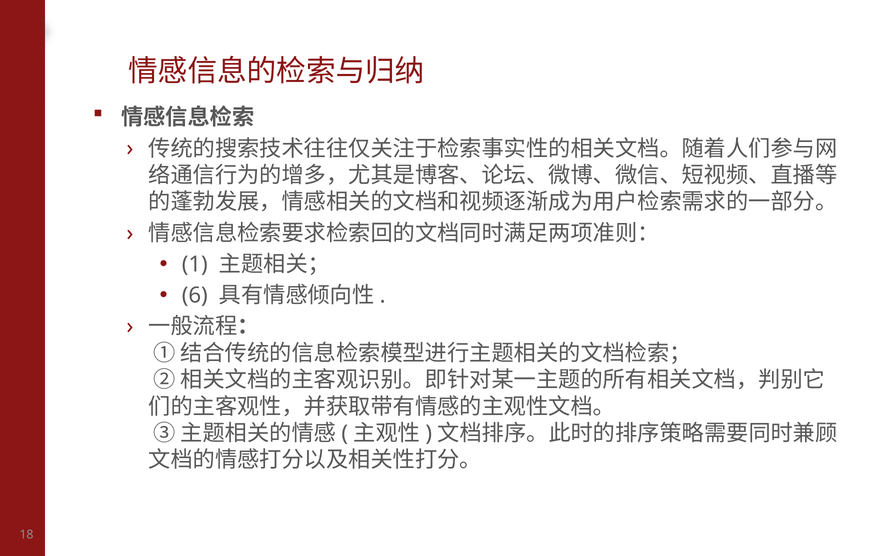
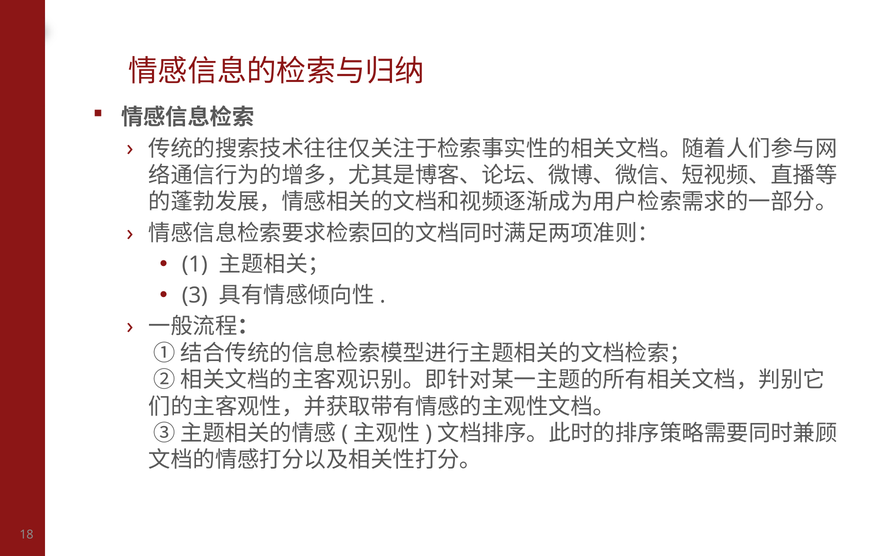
6: 6 -> 3 (195, 295)
